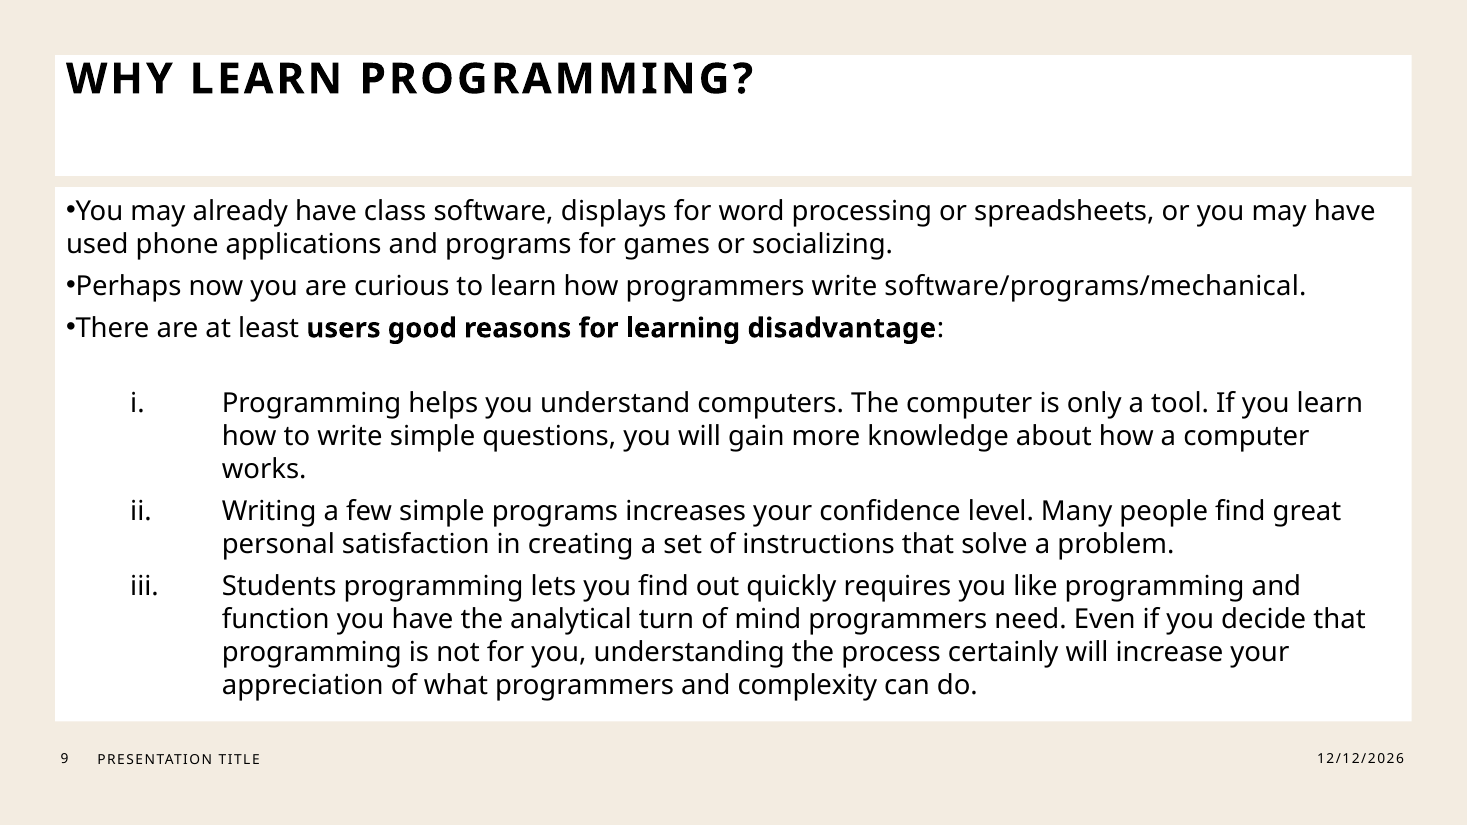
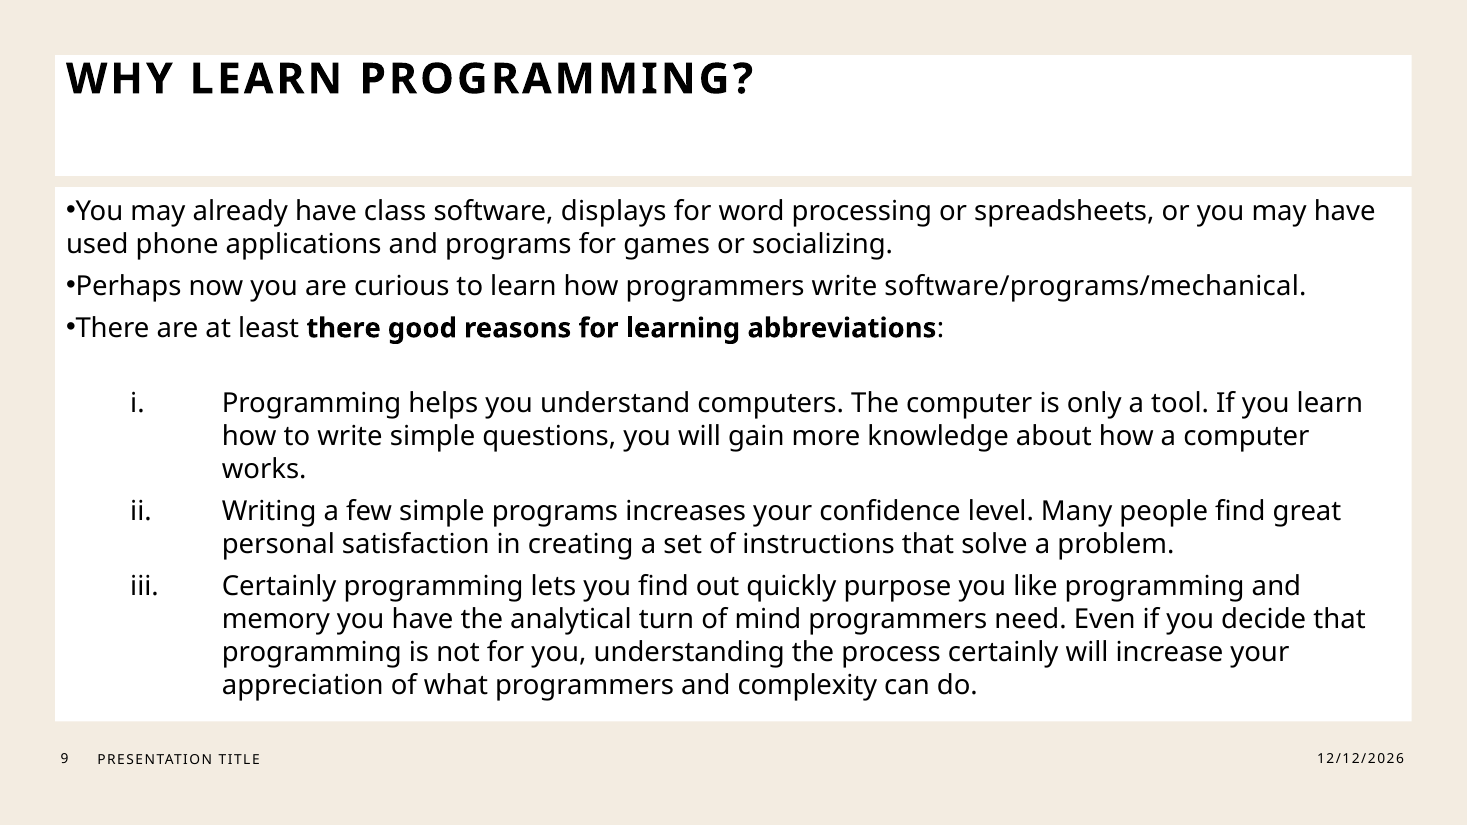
least users: users -> there (344, 328)
disadvantage: disadvantage -> abbreviations (842, 328)
Students: Students -> Certainly (279, 587)
requires: requires -> purpose (897, 587)
function: function -> memory (276, 620)
